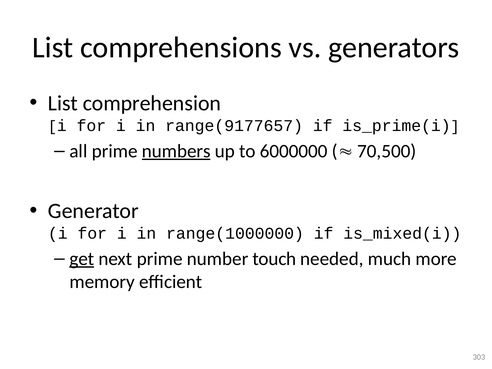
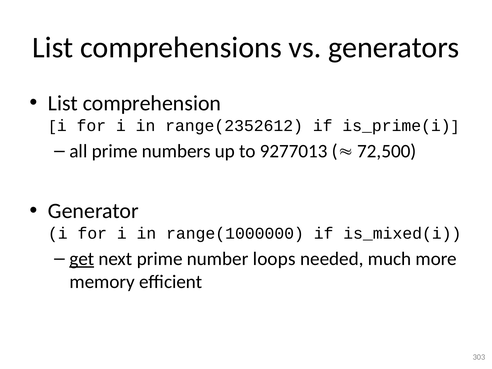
range(9177657: range(9177657 -> range(2352612 (234, 126)
numbers underline: present -> none (176, 151)
6000000: 6000000 -> 9277013 (294, 151)
70,500: 70,500 -> 72,500 (387, 151)
touch: touch -> loops (274, 259)
